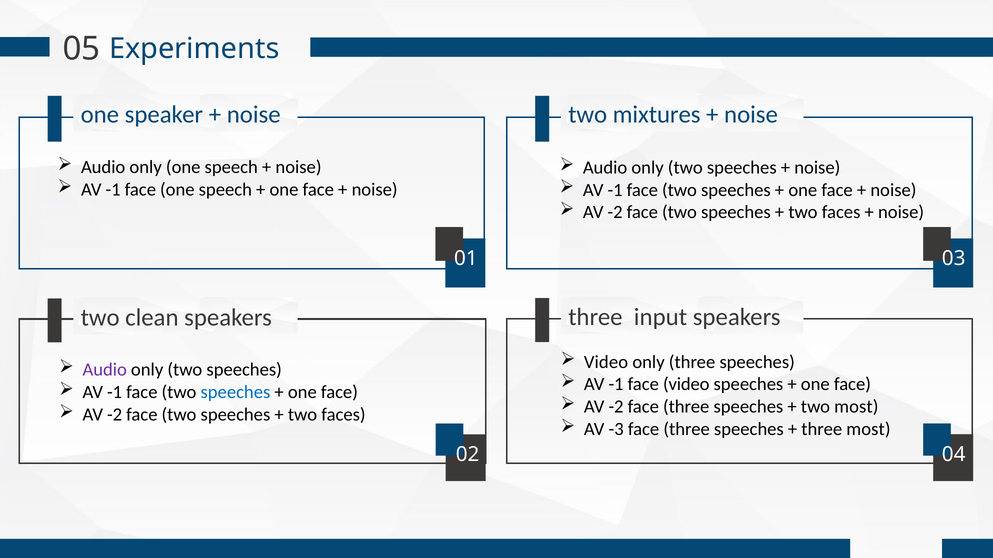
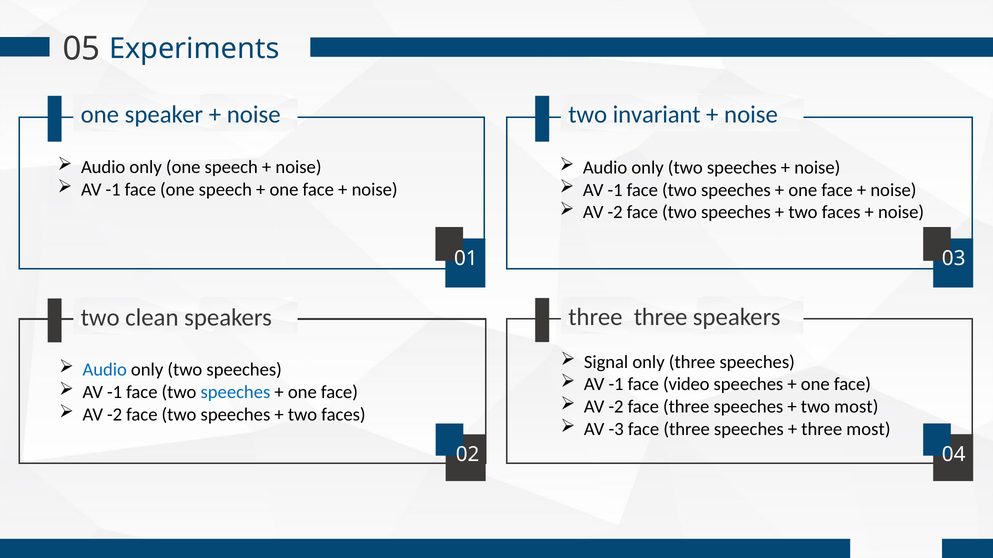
mixtures: mixtures -> invariant (657, 115)
three input: input -> three (661, 317)
Video: Video -> Signal (606, 362)
Audio colour: purple -> blue (105, 370)
